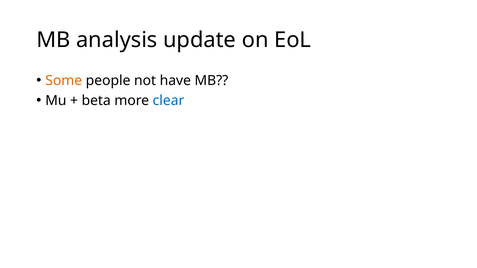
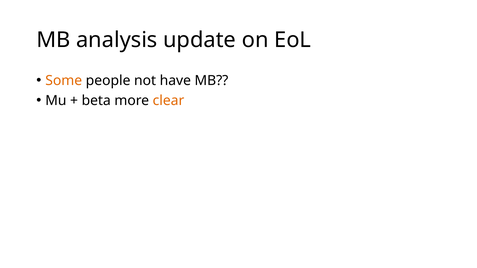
clear colour: blue -> orange (168, 101)
